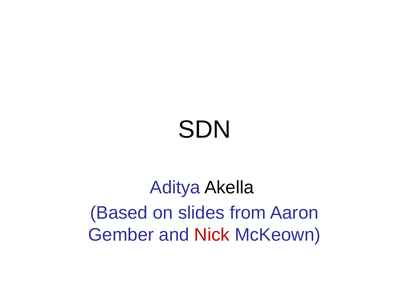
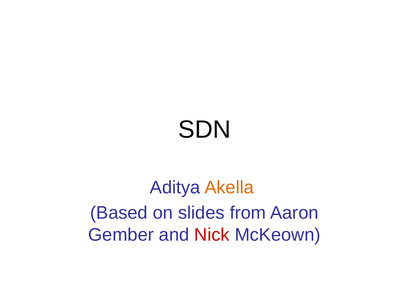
Akella colour: black -> orange (229, 188)
